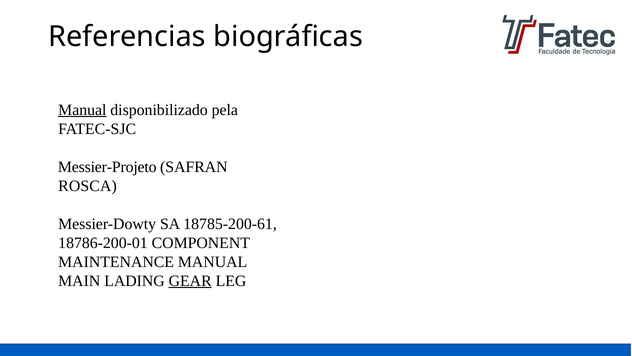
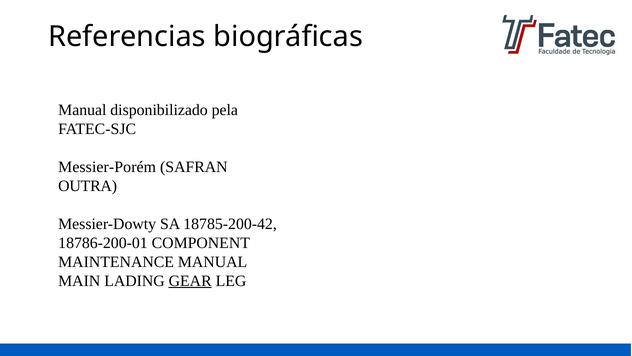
Manual underline: present -> none (82, 110)
Messier-Projeto: Messier-Projeto -> Messier-Porém (107, 167)
ROSCA: ROSCA -> OUTRA (88, 186)
18785-200-61: 18785-200-61 -> 18785-200-42 (230, 224)
